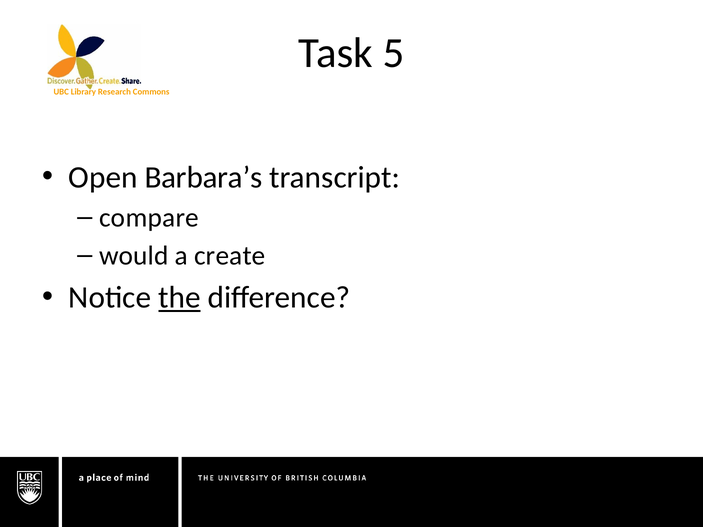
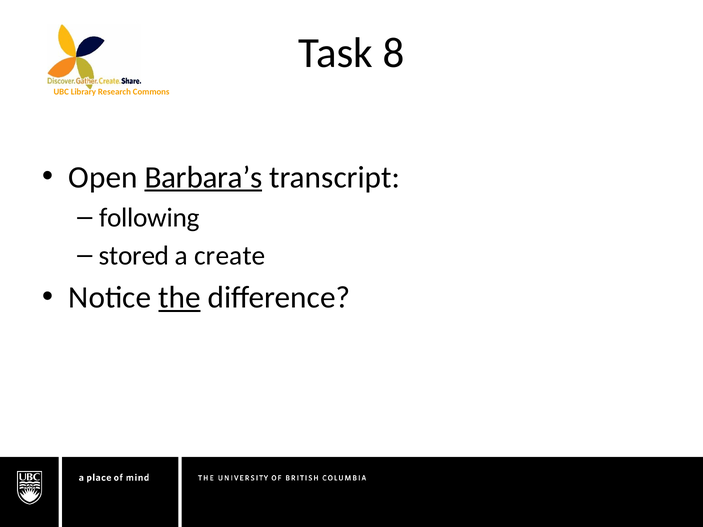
5: 5 -> 8 (393, 53)
Barbara’s underline: none -> present (203, 177)
compare: compare -> following (149, 218)
would: would -> stored (134, 256)
